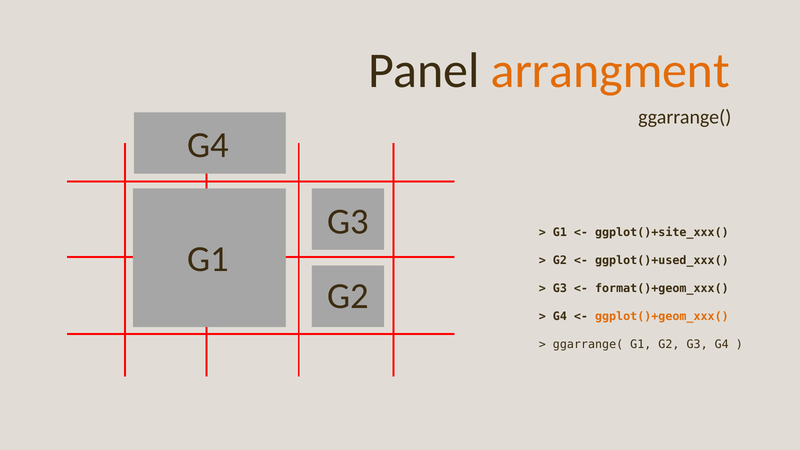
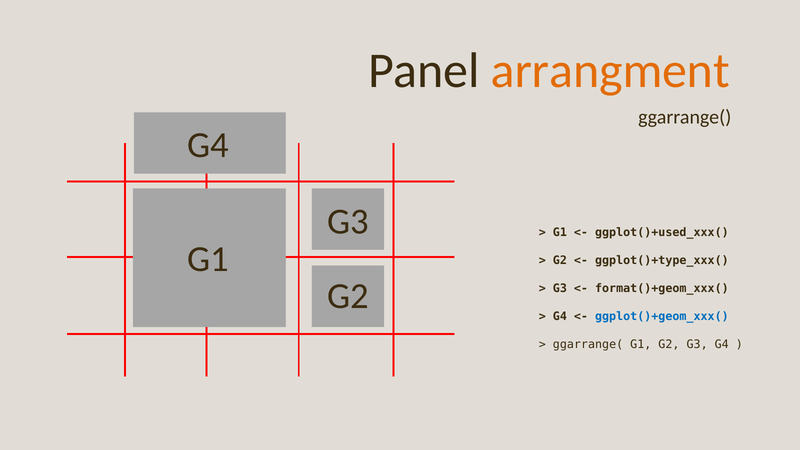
ggplot()+site_xxx(: ggplot()+site_xxx( -> ggplot()+used_xxx( (662, 232)
ggplot()+used_xxx(: ggplot()+used_xxx( -> ggplot()+type_xxx( (662, 260)
ggplot()+geom_xxx( colour: orange -> blue (662, 316)
